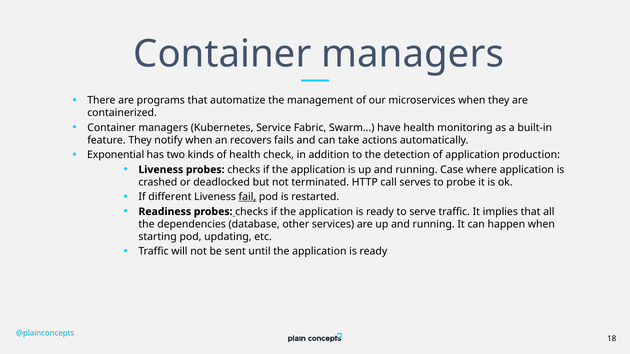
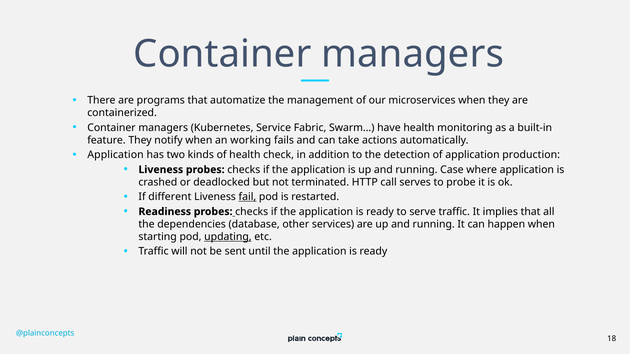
recovers: recovers -> working (251, 140)
Exponential: Exponential -> Application (116, 155)
updating underline: none -> present (228, 237)
